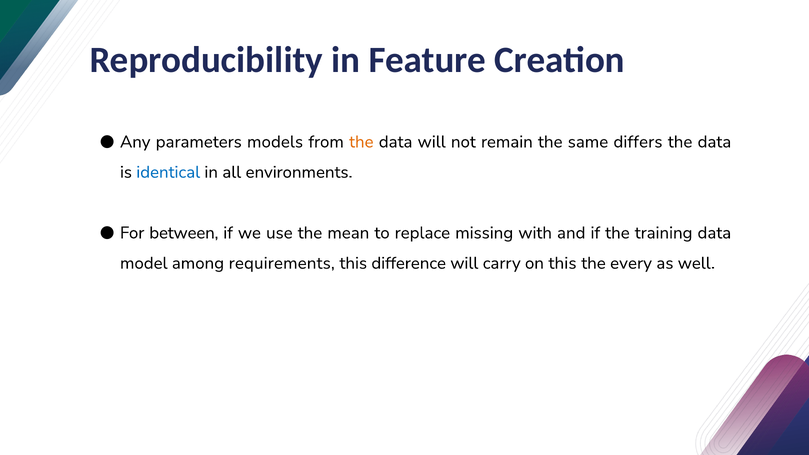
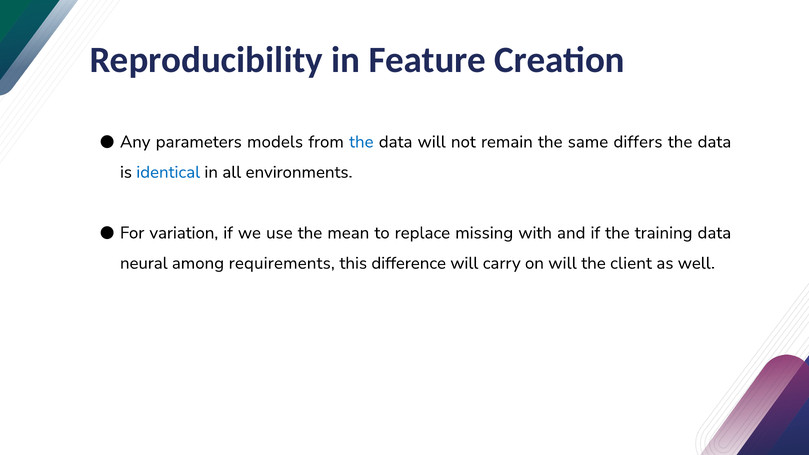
the colour: orange -> blue (361, 142)
between: between -> variation (184, 233)
model: model -> neural (144, 263)
on this: this -> will (563, 263)
every: every -> client (631, 263)
